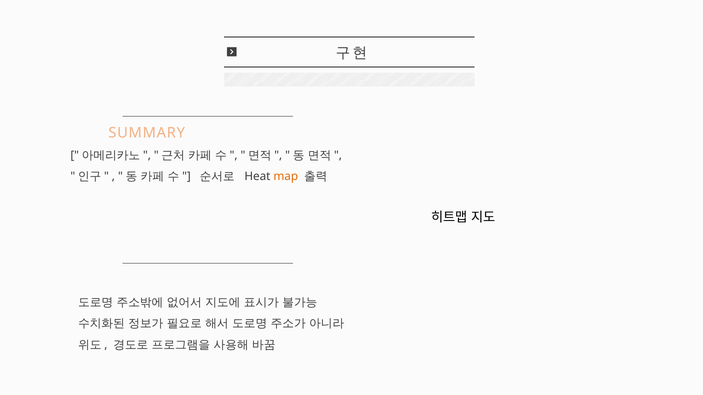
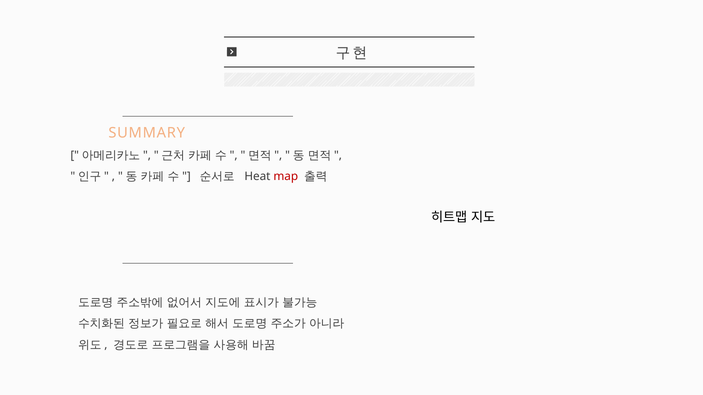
map colour: orange -> red (286, 176)
